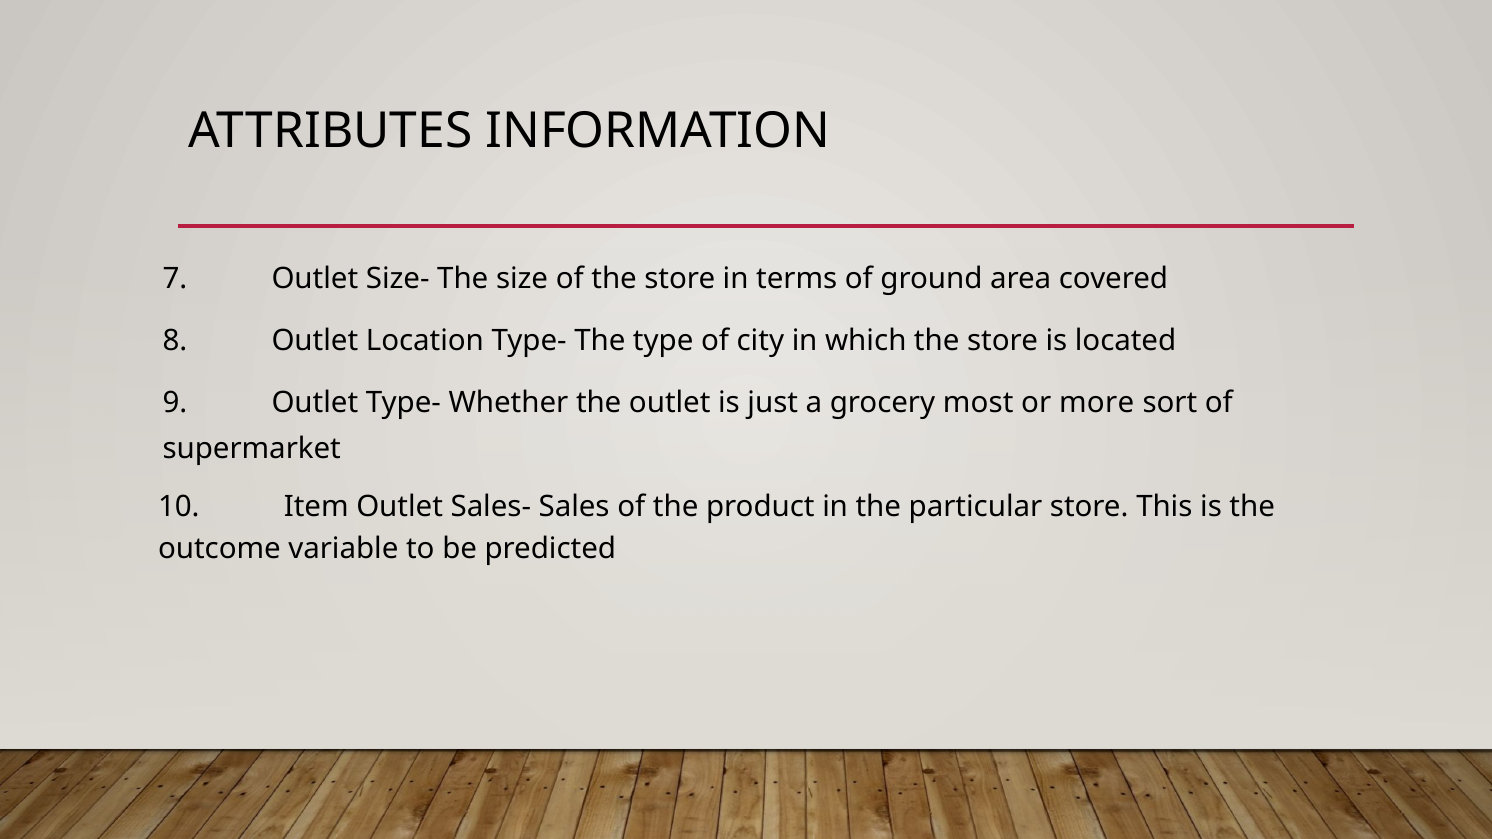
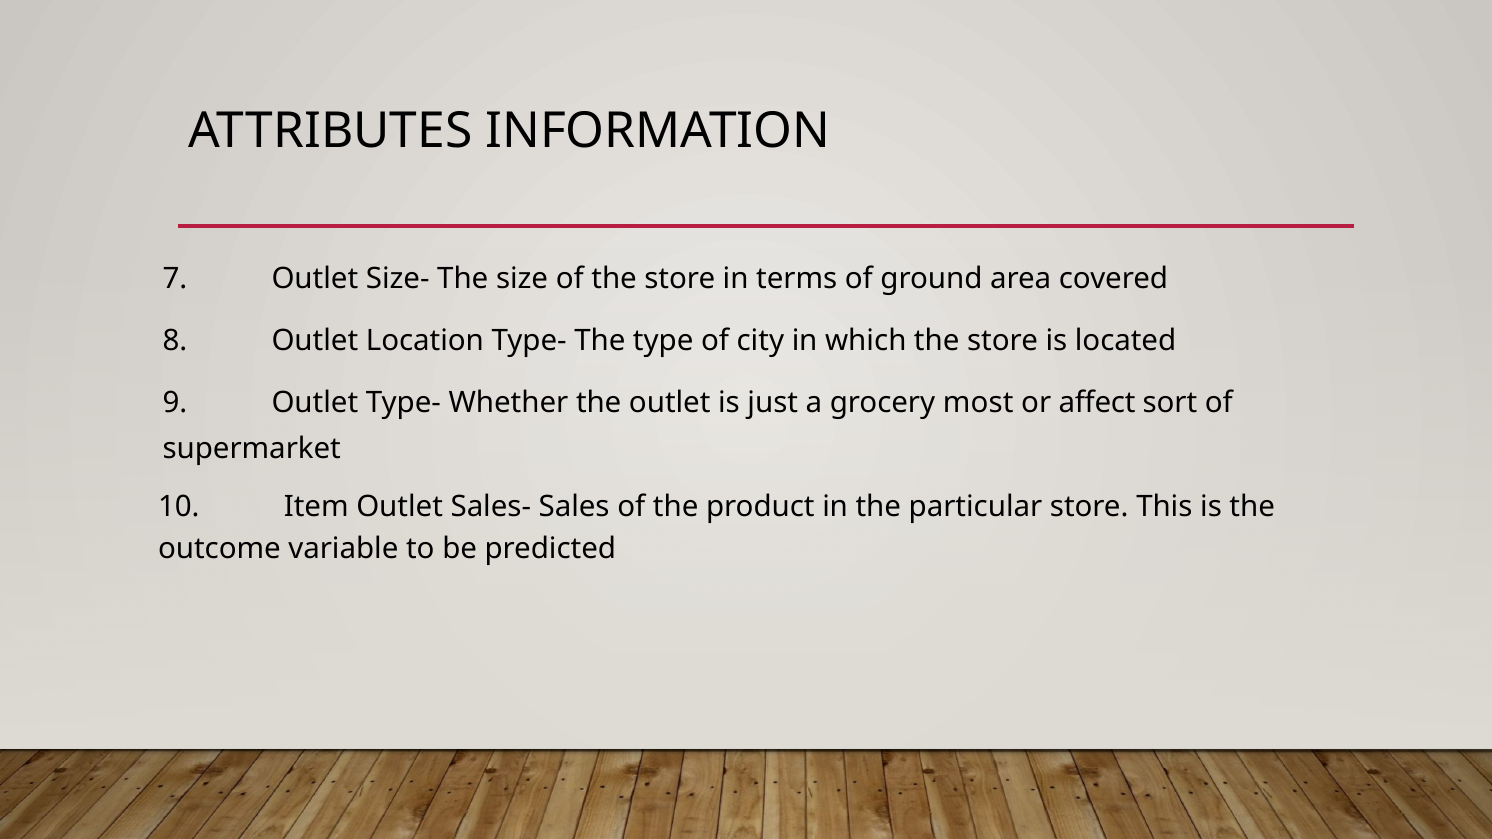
more: more -> affect (1097, 402)
